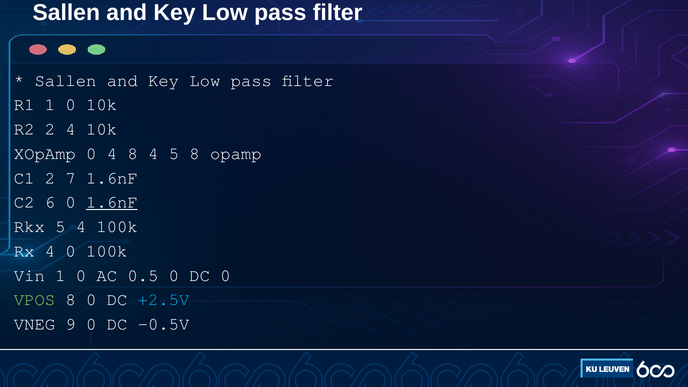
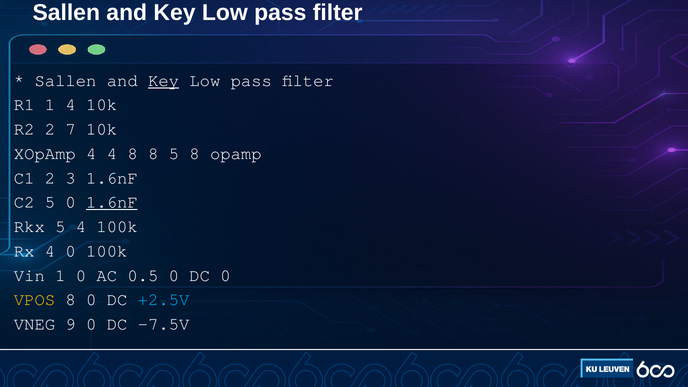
Key underline: none -> present (164, 80)
R1 1 0: 0 -> 4 (71, 105)
2 4: 4 -> 7 (71, 129)
XOpAmp 0: 0 -> 4 (91, 154)
8 4: 4 -> 8 (153, 154)
7: 7 -> 3 (71, 178)
C2 6: 6 -> 5 (50, 202)
VPOS colour: light green -> yellow (35, 300)
-0.5V: -0.5V -> -7.5V (164, 324)
